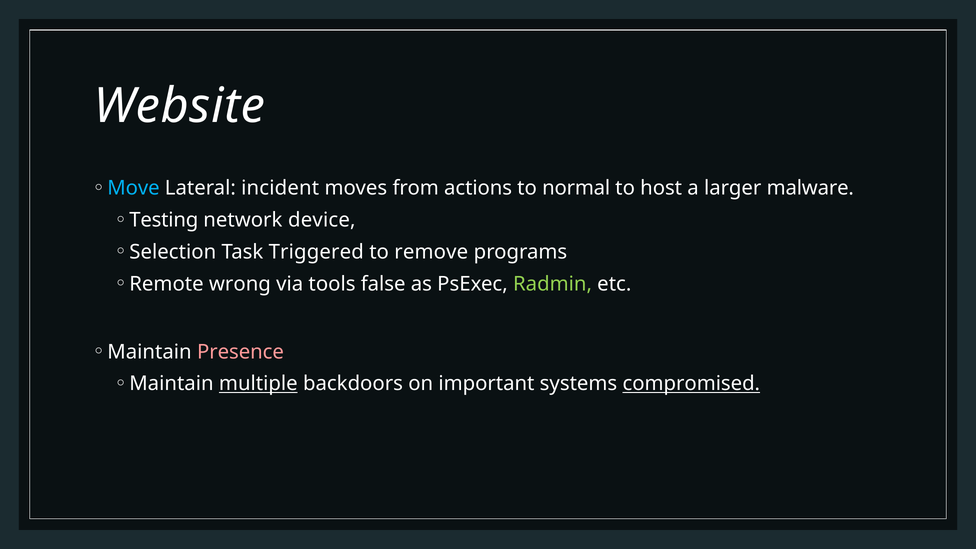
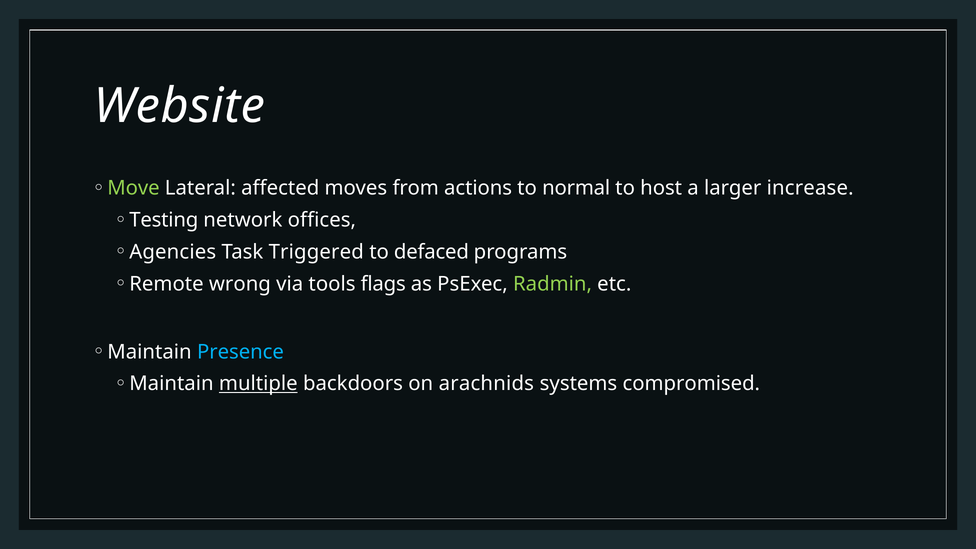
Move colour: light blue -> light green (134, 188)
incident: incident -> affected (280, 188)
malware: malware -> increase (810, 188)
device: device -> offices (322, 220)
Selection: Selection -> Agencies (173, 252)
remove: remove -> defaced (431, 252)
false: false -> flags (383, 284)
Presence colour: pink -> light blue (240, 352)
important: important -> arachnids (486, 384)
compromised underline: present -> none (691, 384)
